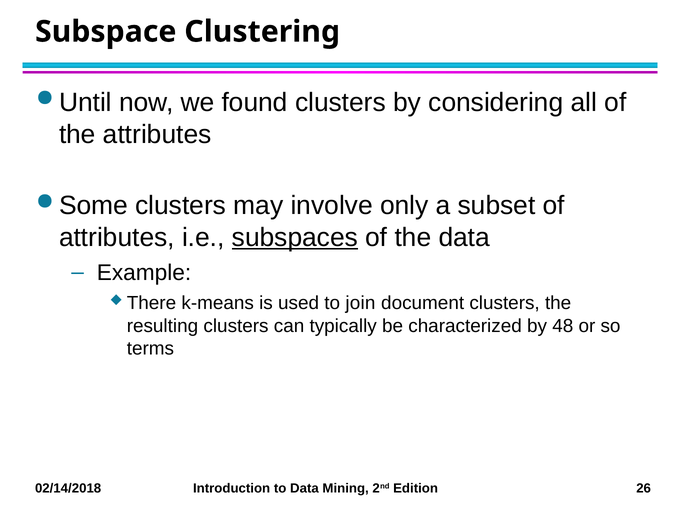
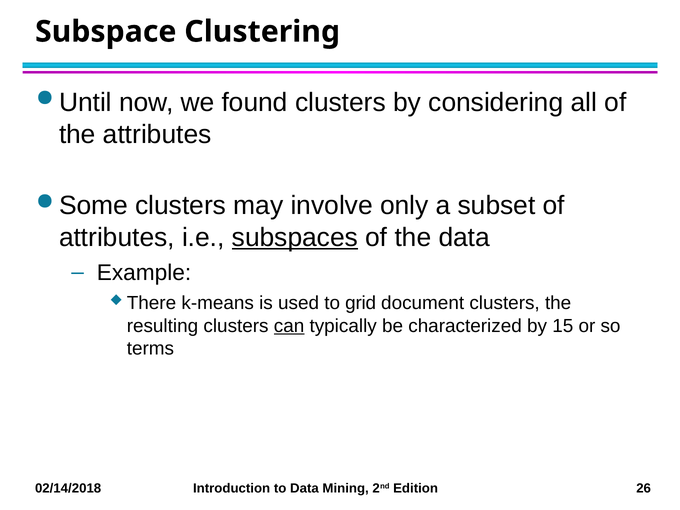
join: join -> grid (361, 303)
can underline: none -> present (289, 326)
48: 48 -> 15 (563, 326)
